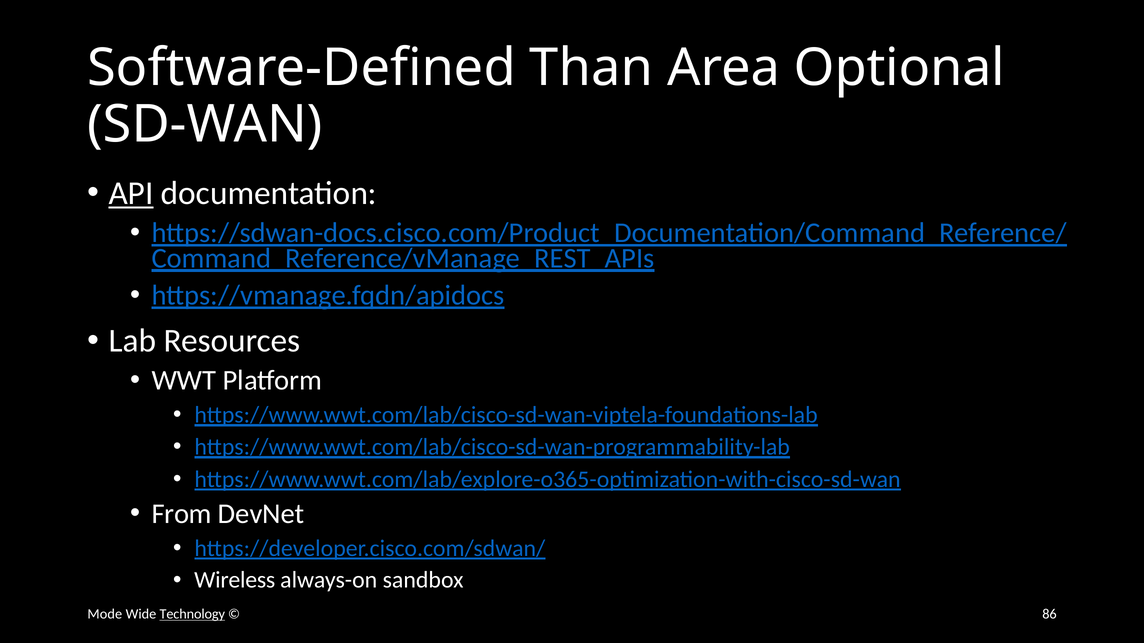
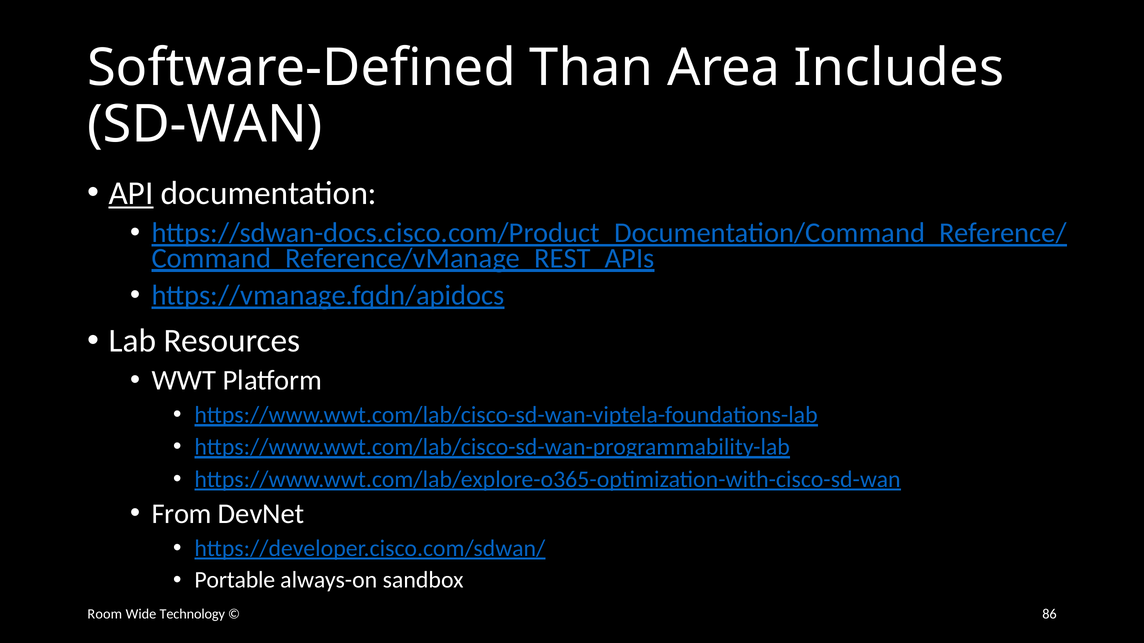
Optional: Optional -> Includes (899, 68)
Wireless: Wireless -> Portable (235, 581)
Mode: Mode -> Room (105, 615)
Technology underline: present -> none (192, 615)
